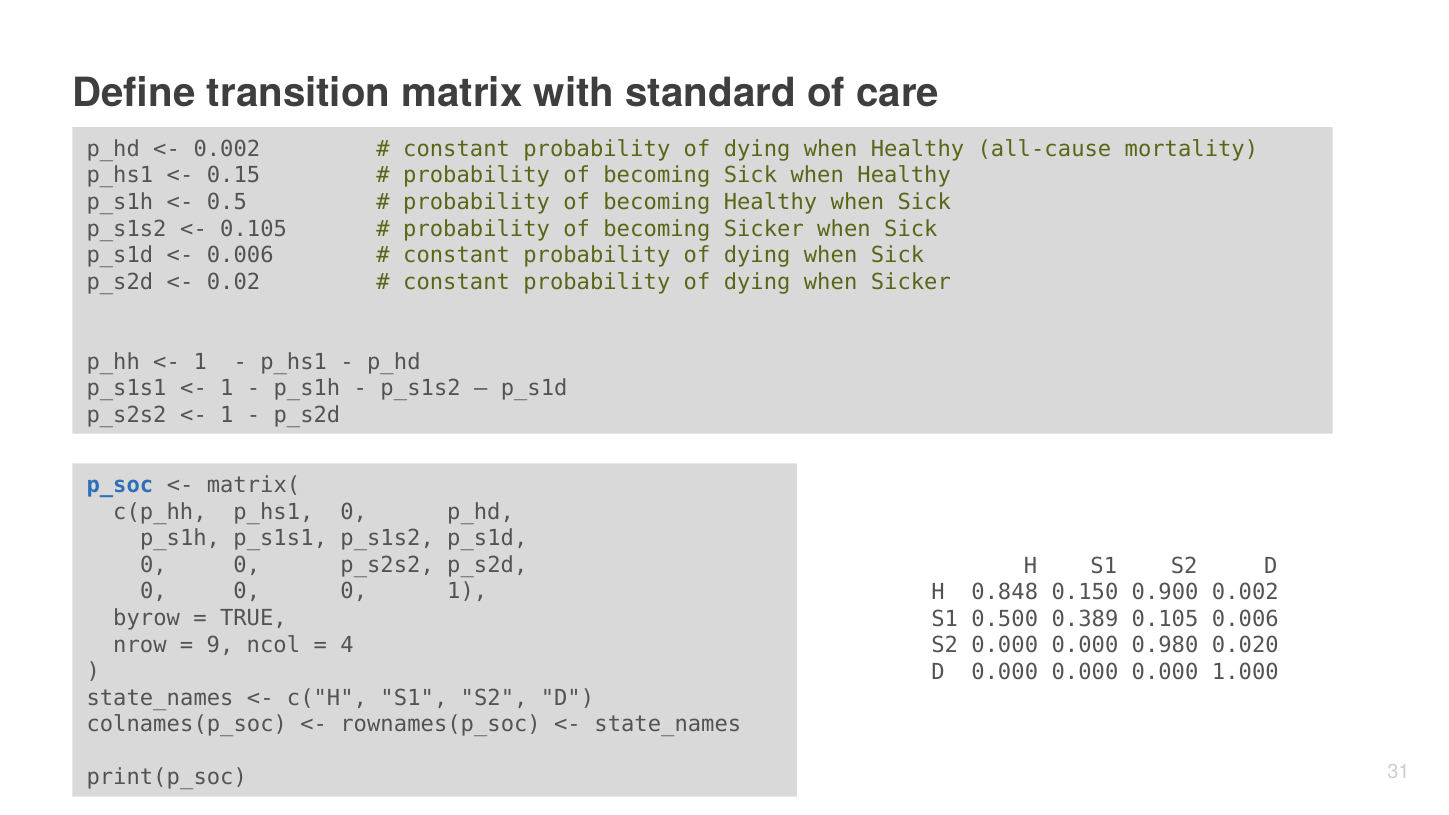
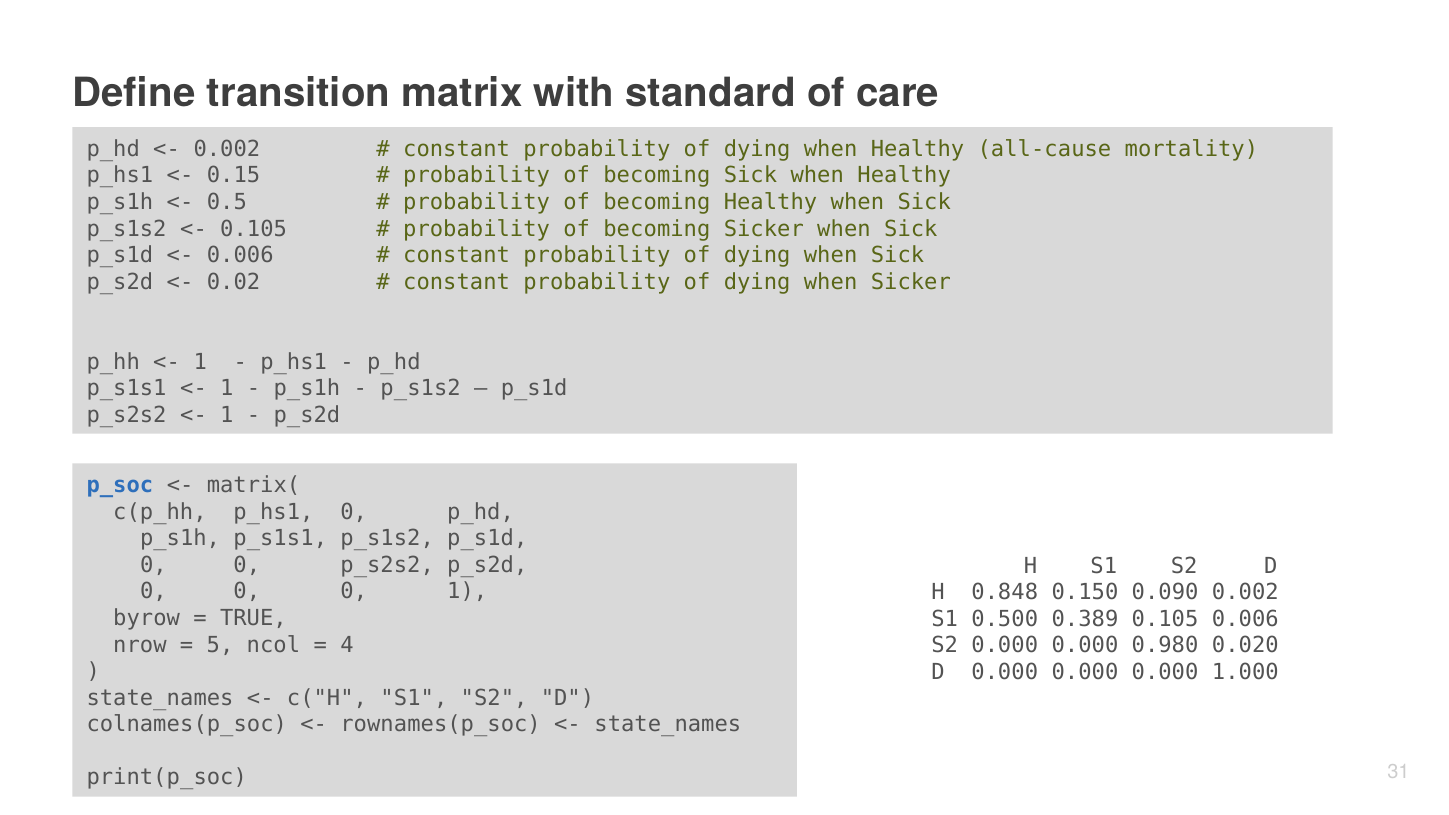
0.900: 0.900 -> 0.090 (1165, 592)
9: 9 -> 5 (220, 645)
